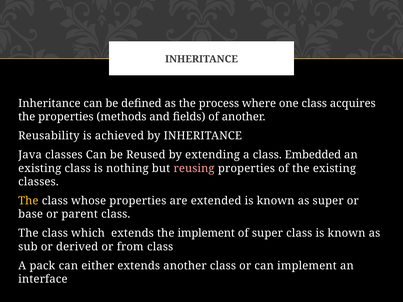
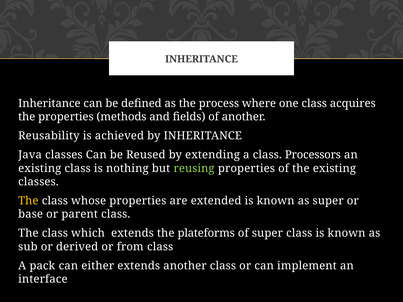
Embedded: Embedded -> Processors (313, 155)
reusing colour: pink -> light green (194, 168)
the implement: implement -> plateforms (206, 233)
